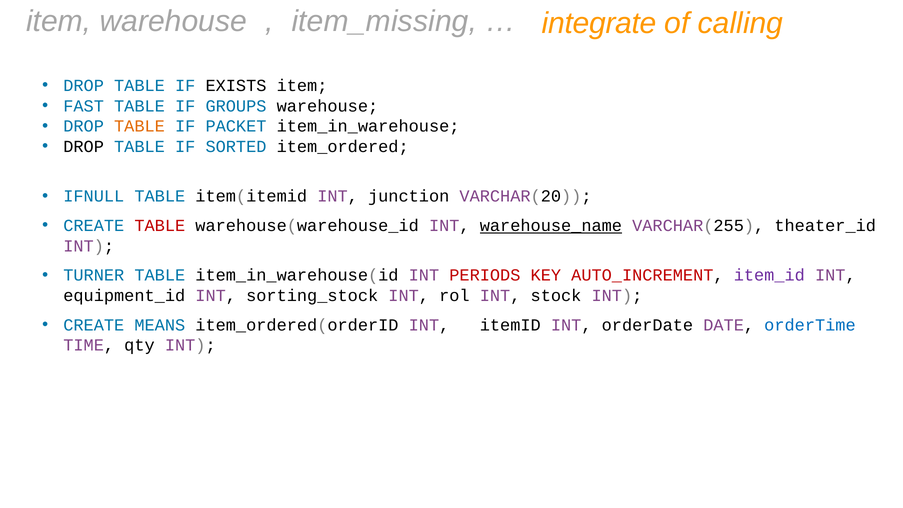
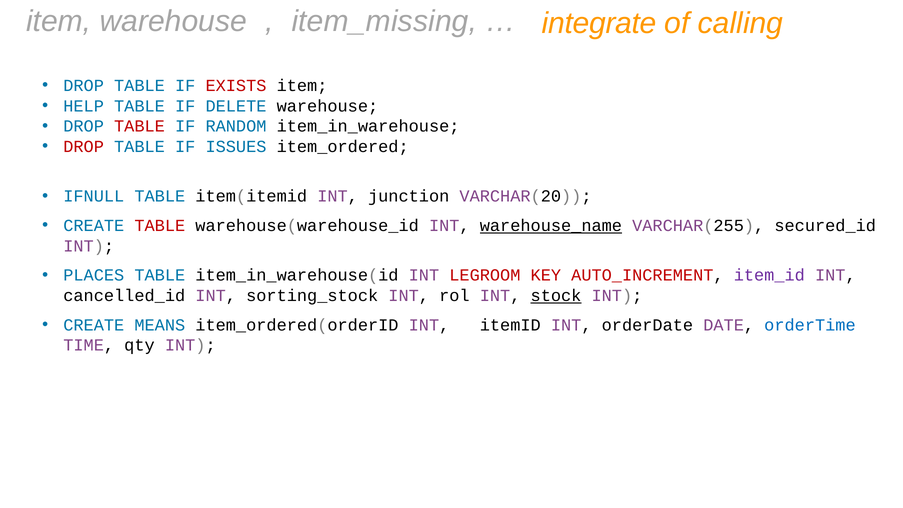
EXISTS colour: black -> red (236, 86)
FAST: FAST -> HELP (84, 106)
GROUPS: GROUPS -> DELETE (236, 106)
TABLE colour: orange -> red (139, 126)
PACKET: PACKET -> RANDOM (236, 126)
DROP colour: black -> red (84, 147)
SORTED: SORTED -> ISSUES (236, 147)
theater_id: theater_id -> secured_id (825, 226)
TURNER: TURNER -> PLACES (94, 275)
PERIODS: PERIODS -> LEGROOM (485, 275)
equipment_id: equipment_id -> cancelled_id (124, 296)
stock underline: none -> present (556, 296)
